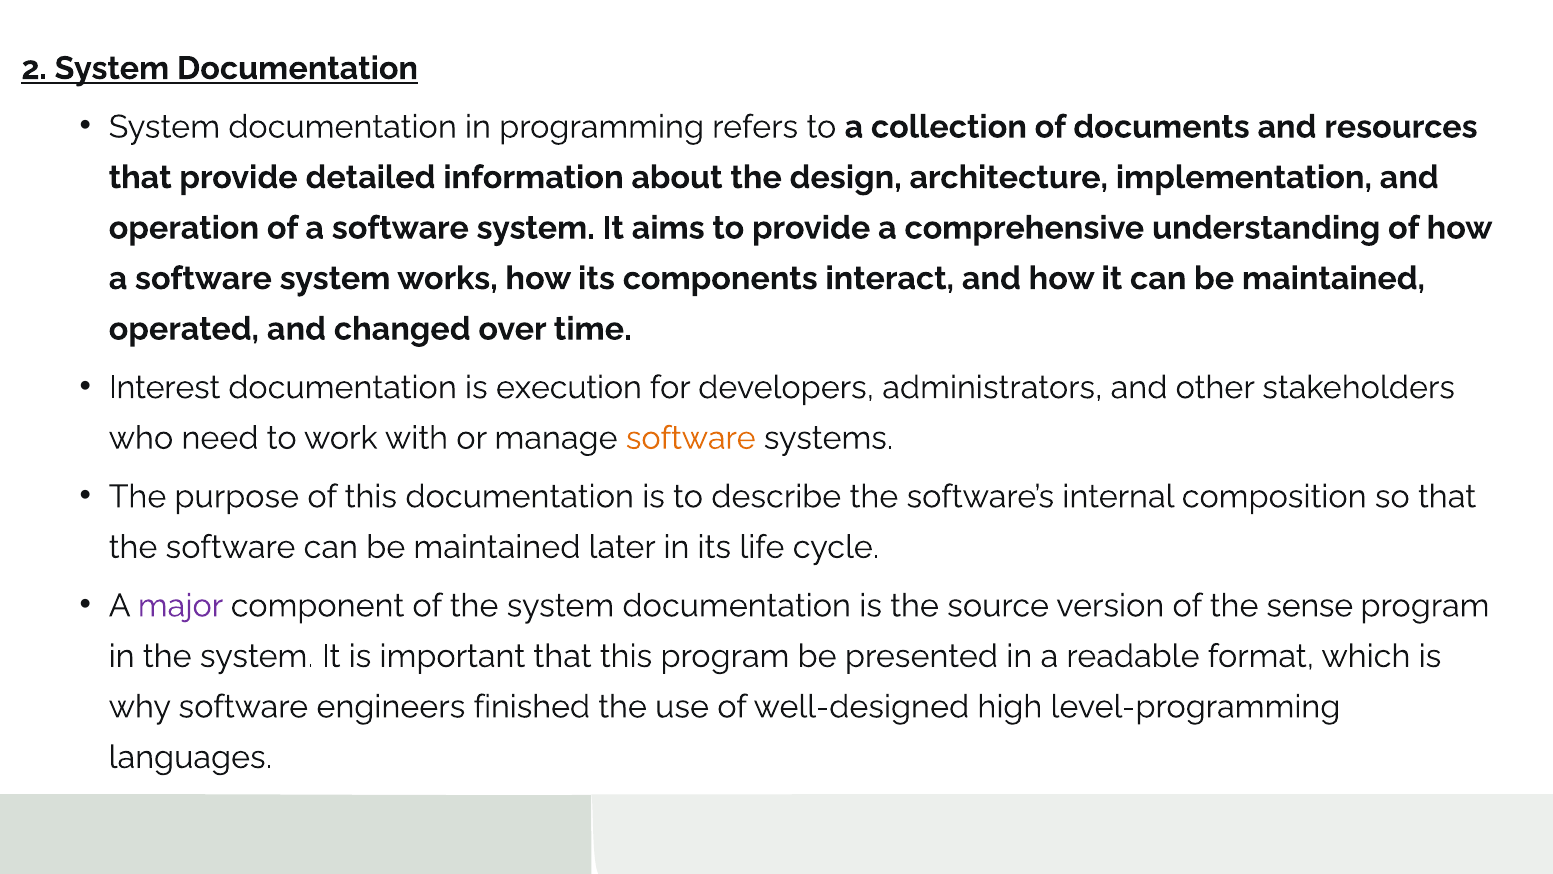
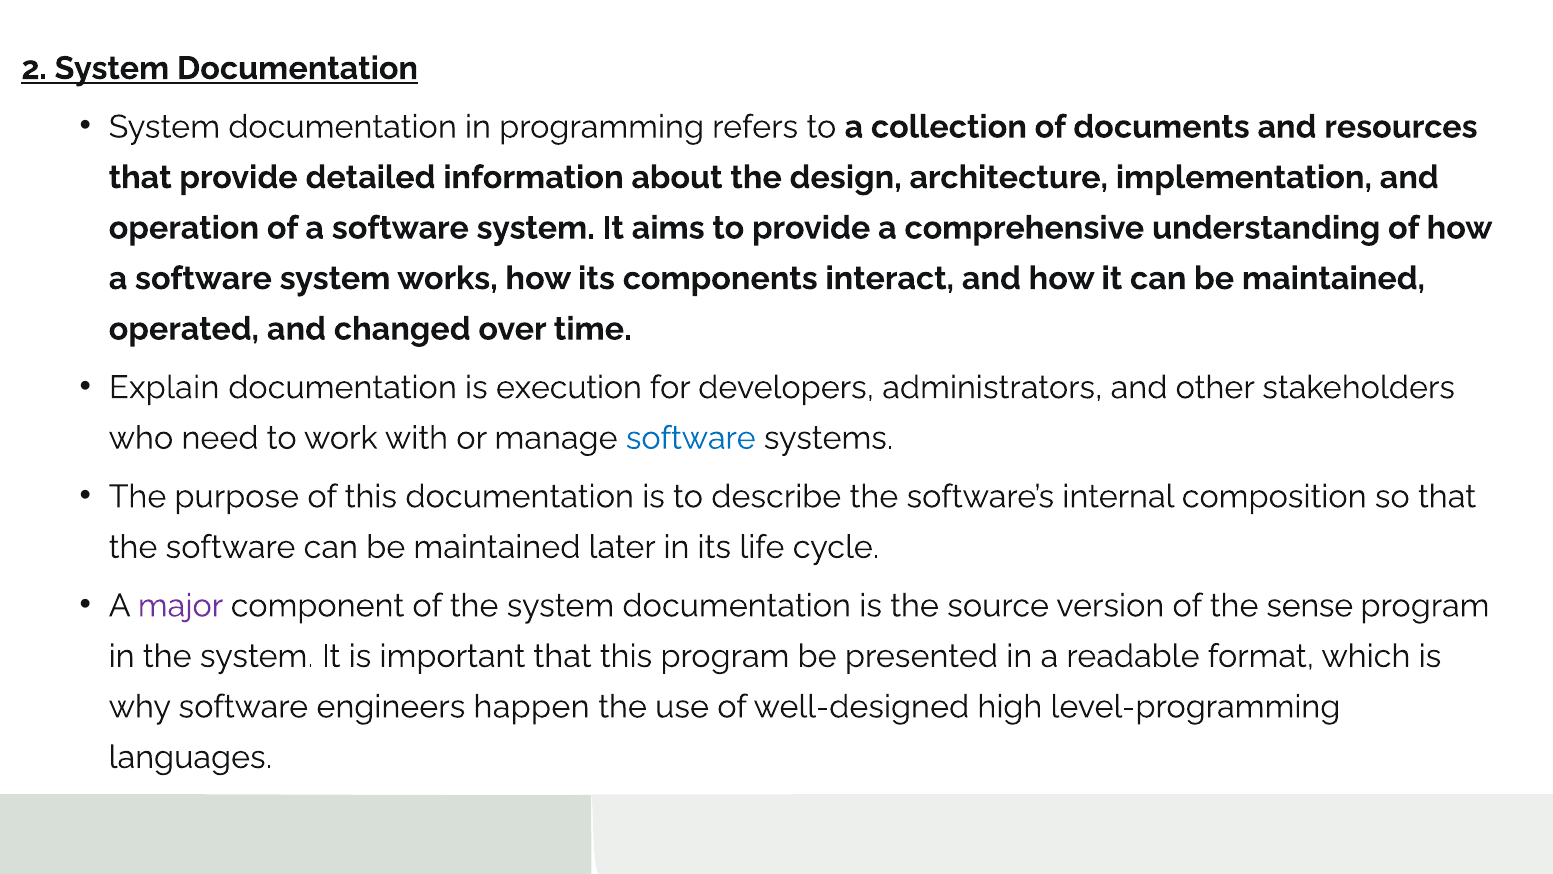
Interest: Interest -> Explain (164, 387)
software colour: orange -> blue (691, 438)
finished: finished -> happen (532, 706)
